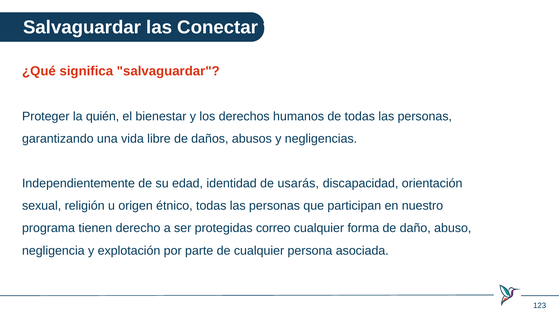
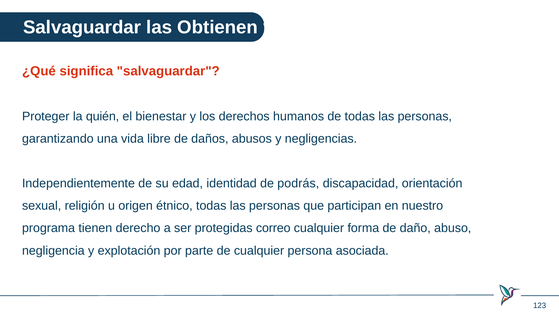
Conectar: Conectar -> Obtienen (218, 27)
usarás: usarás -> podrás (298, 183)
